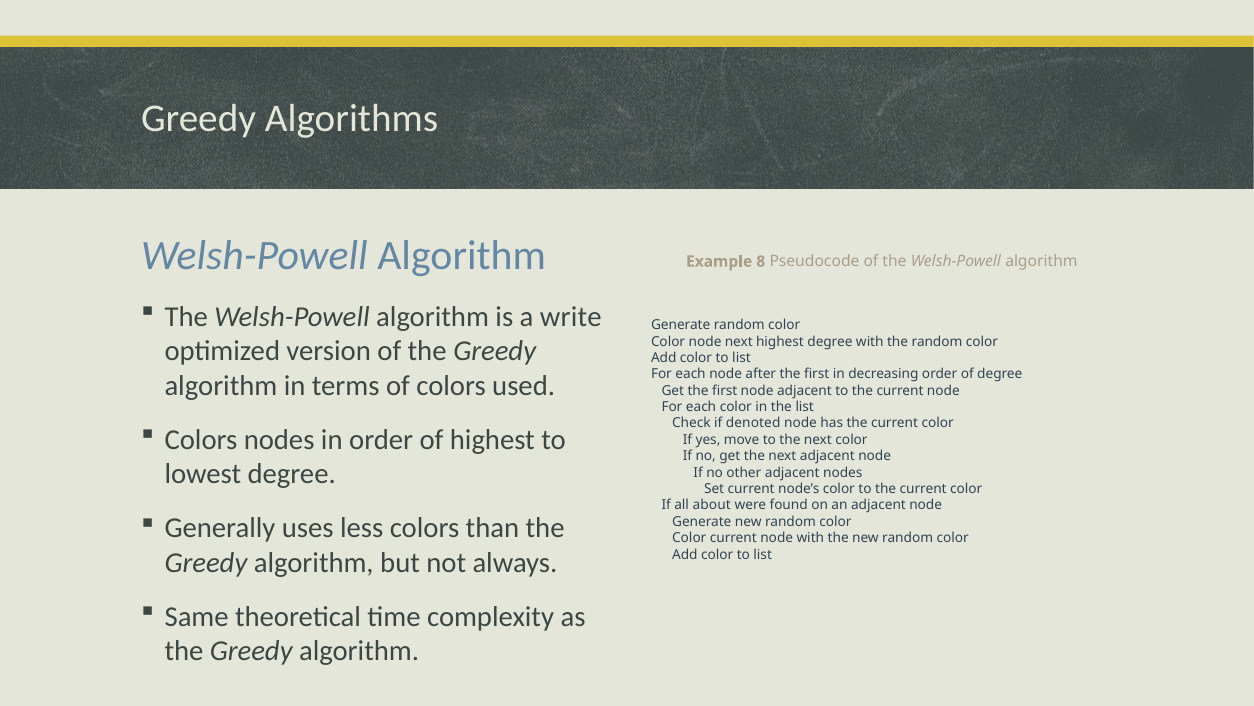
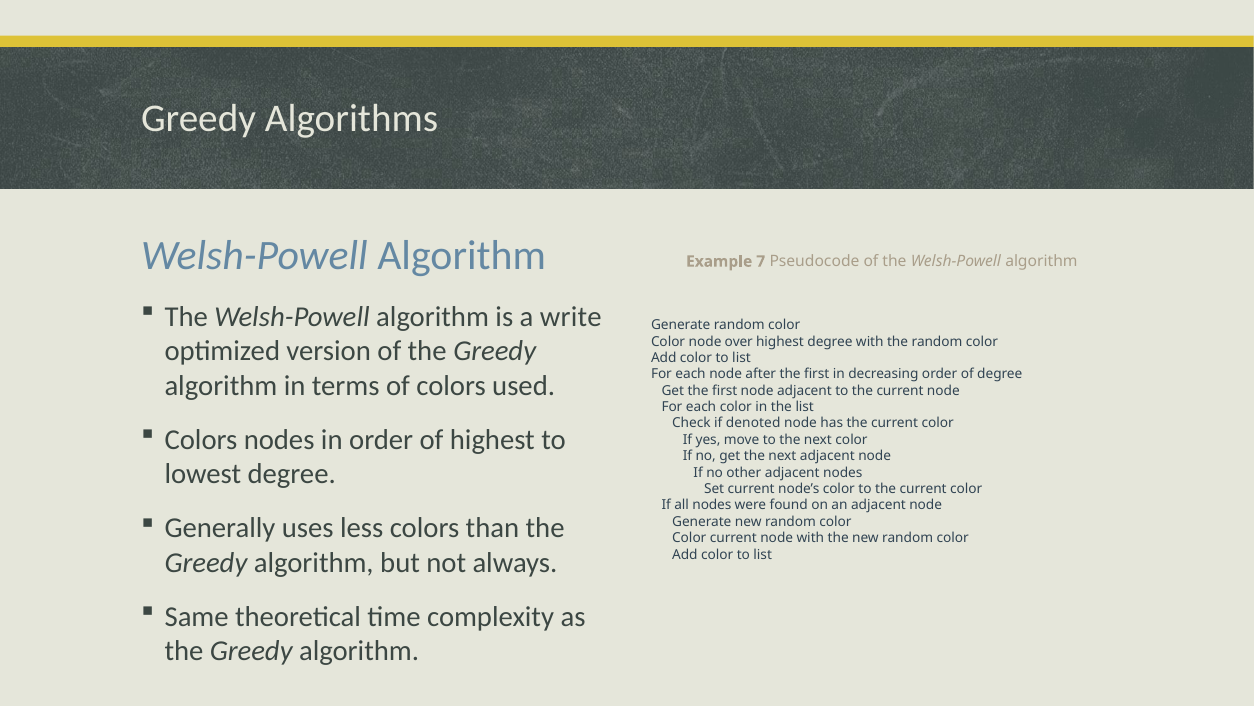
8: 8 -> 7 (761, 261)
node next: next -> over (739, 341)
all about: about -> nodes (712, 505)
